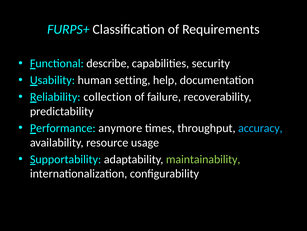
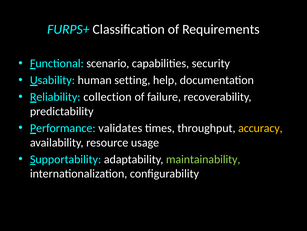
describe: describe -> scenario (108, 63)
anymore: anymore -> validates (120, 128)
accuracy colour: light blue -> yellow (260, 128)
